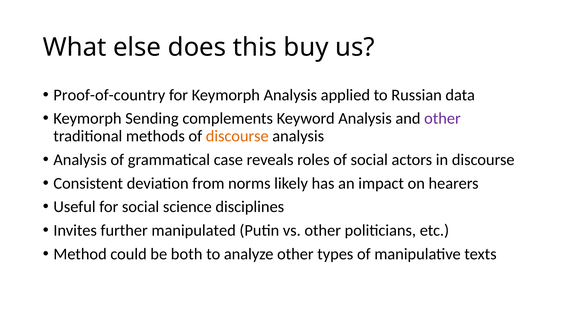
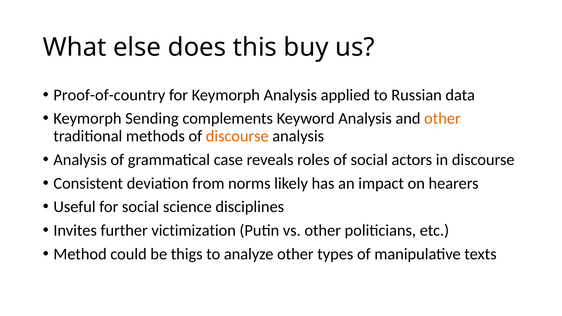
other colour: purple -> orange (442, 119)
manipulated: manipulated -> victimization (194, 231)
both: both -> thigs (187, 254)
